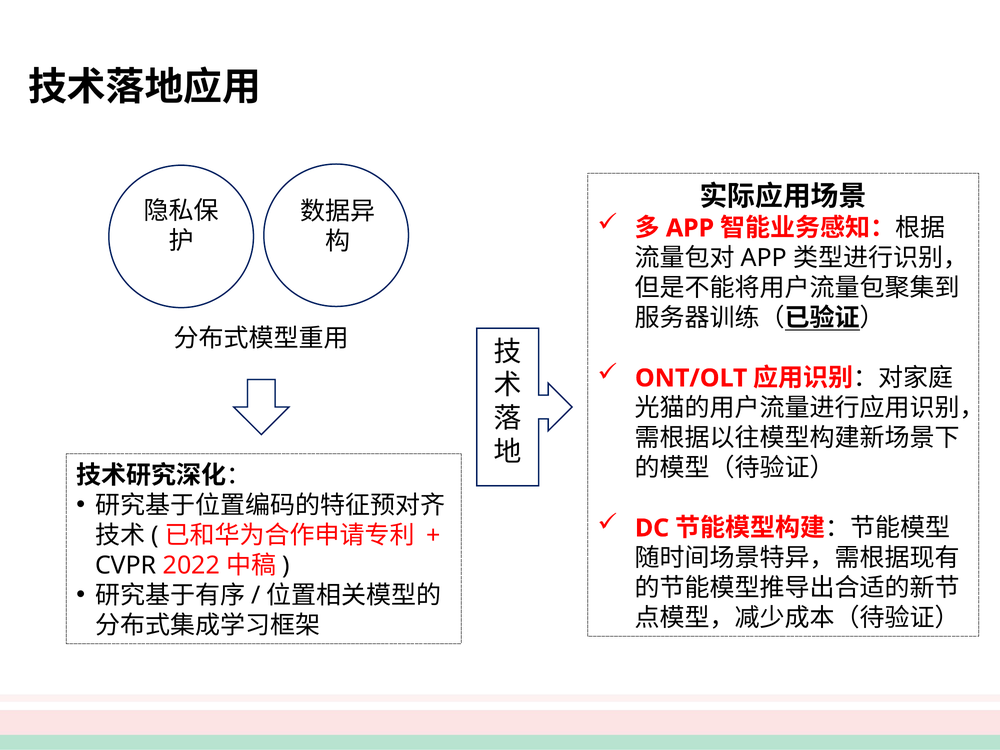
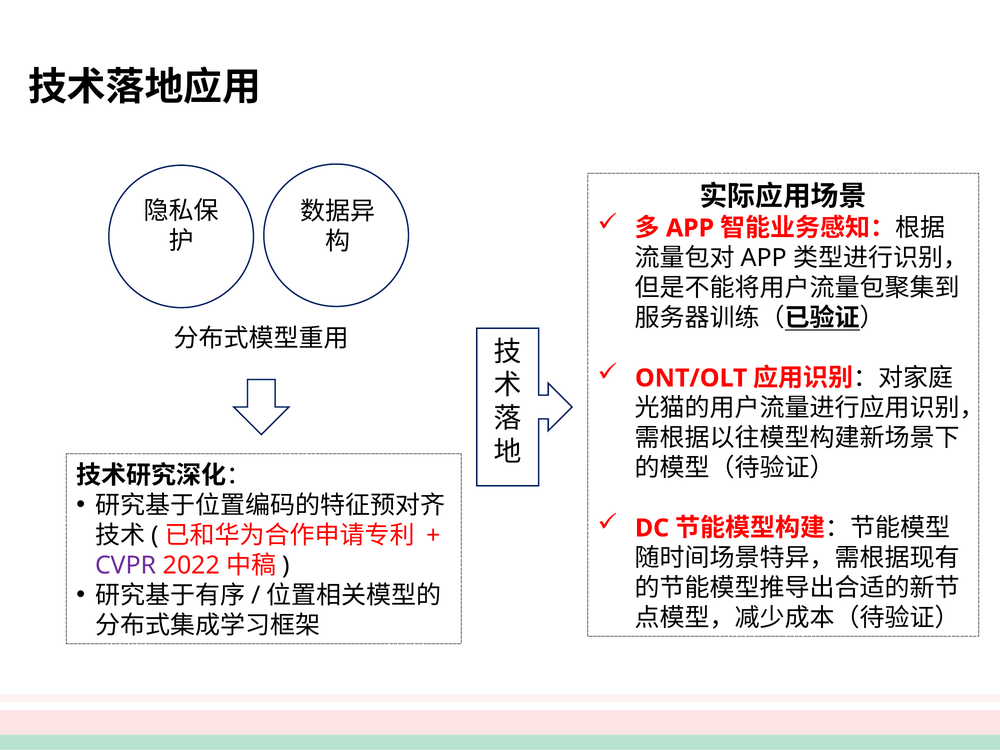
CVPR colour: black -> purple (126, 565)
